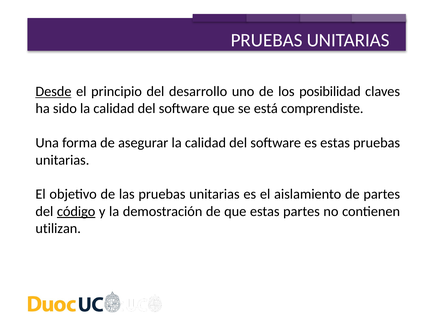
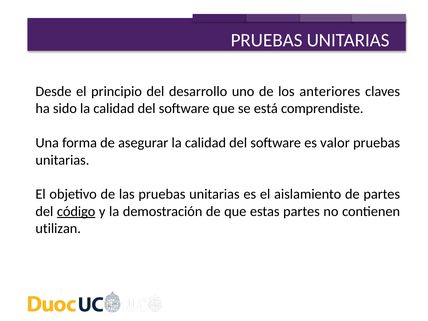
Desde underline: present -> none (53, 91)
posibilidad: posibilidad -> anteriores (330, 91)
es estas: estas -> valor (335, 143)
